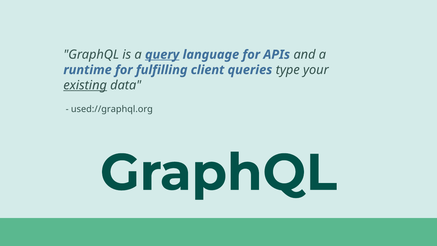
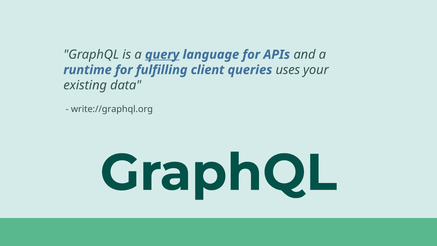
type: type -> uses (288, 70)
existing underline: present -> none (85, 85)
used://graphql.org: used://graphql.org -> write://graphql.org (112, 109)
